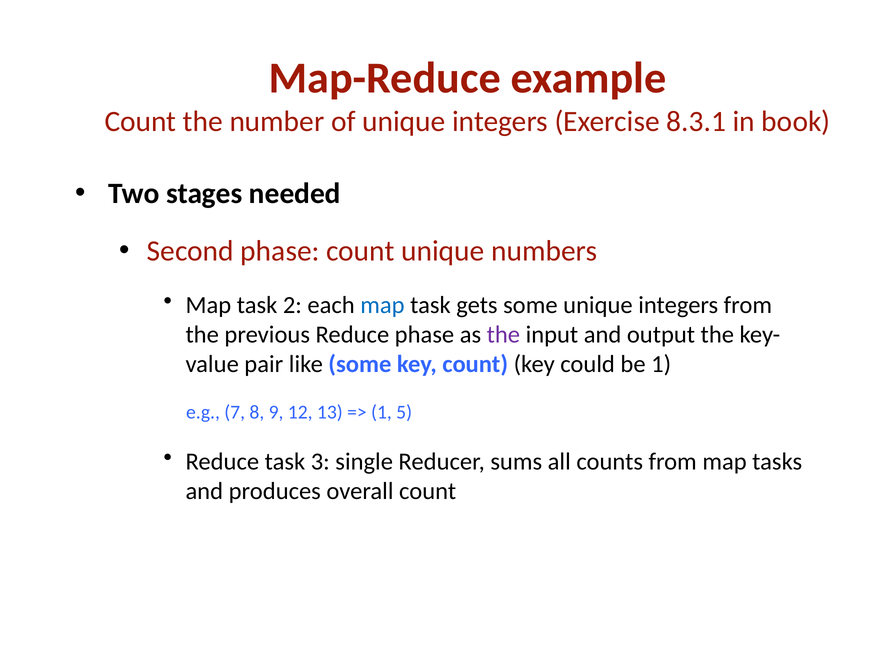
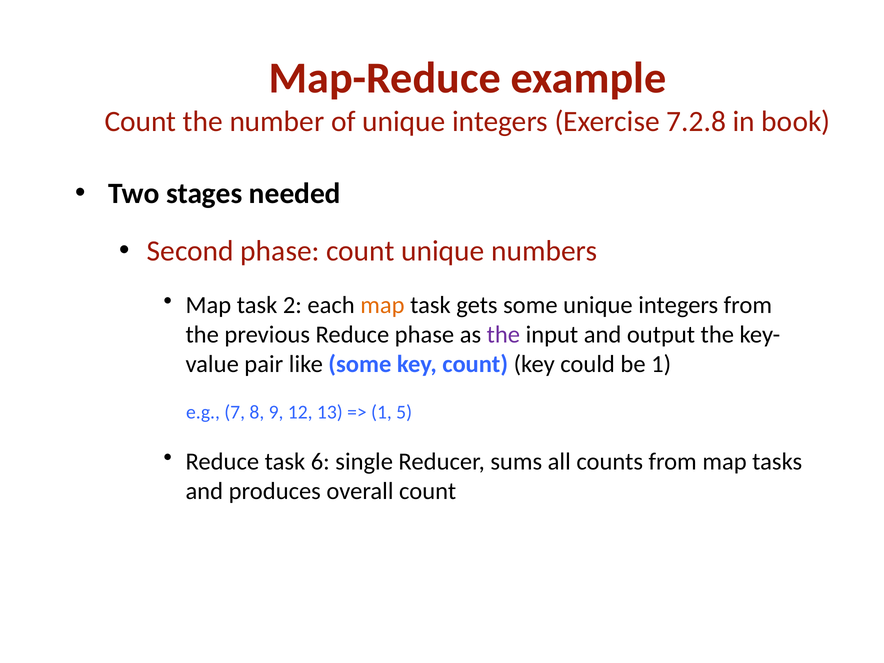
8.3.1: 8.3.1 -> 7.2.8 (696, 121)
map colour: blue -> orange (382, 305)
3: 3 -> 6 (320, 461)
